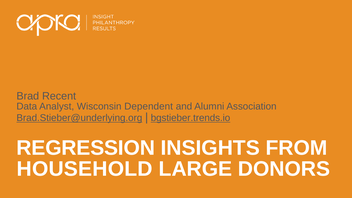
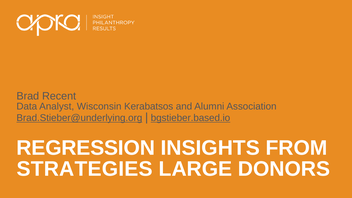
Dependent: Dependent -> Kerabatsos (149, 107)
bgstieber.trends.io: bgstieber.trends.io -> bgstieber.based.io (190, 118)
HOUSEHOLD: HOUSEHOLD -> STRATEGIES (85, 169)
